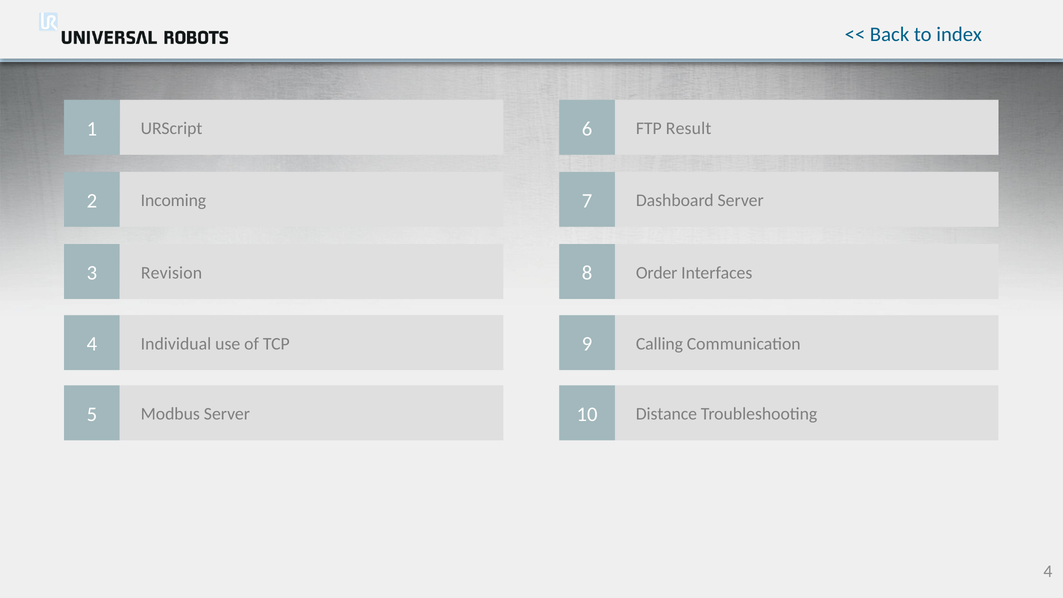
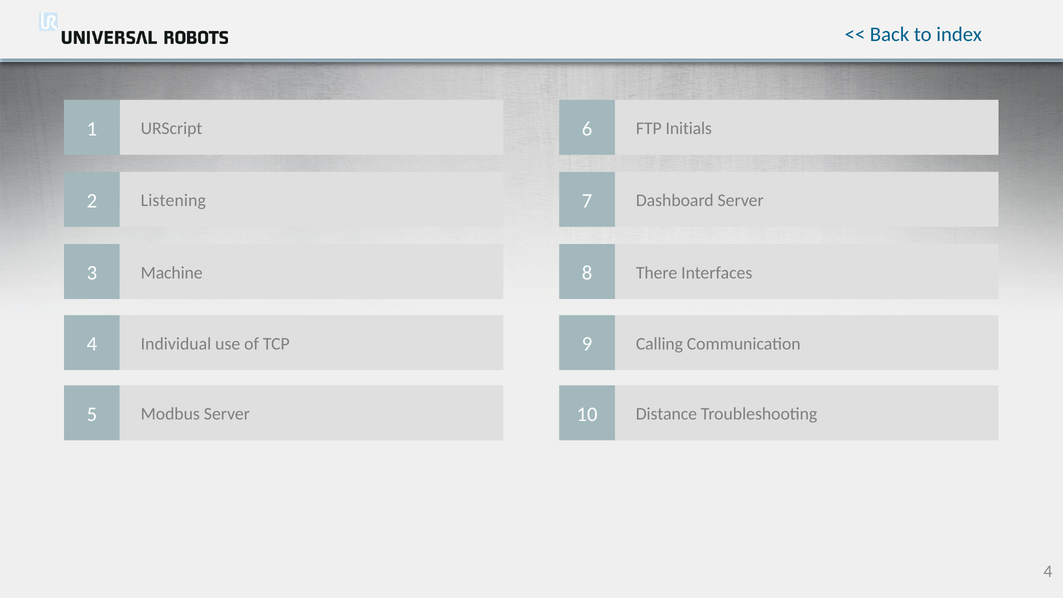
Result: Result -> Initials (689, 129)
Incoming: Incoming -> Listening (173, 201)
Revision: Revision -> Machine (172, 273)
Order: Order -> There (657, 273)
